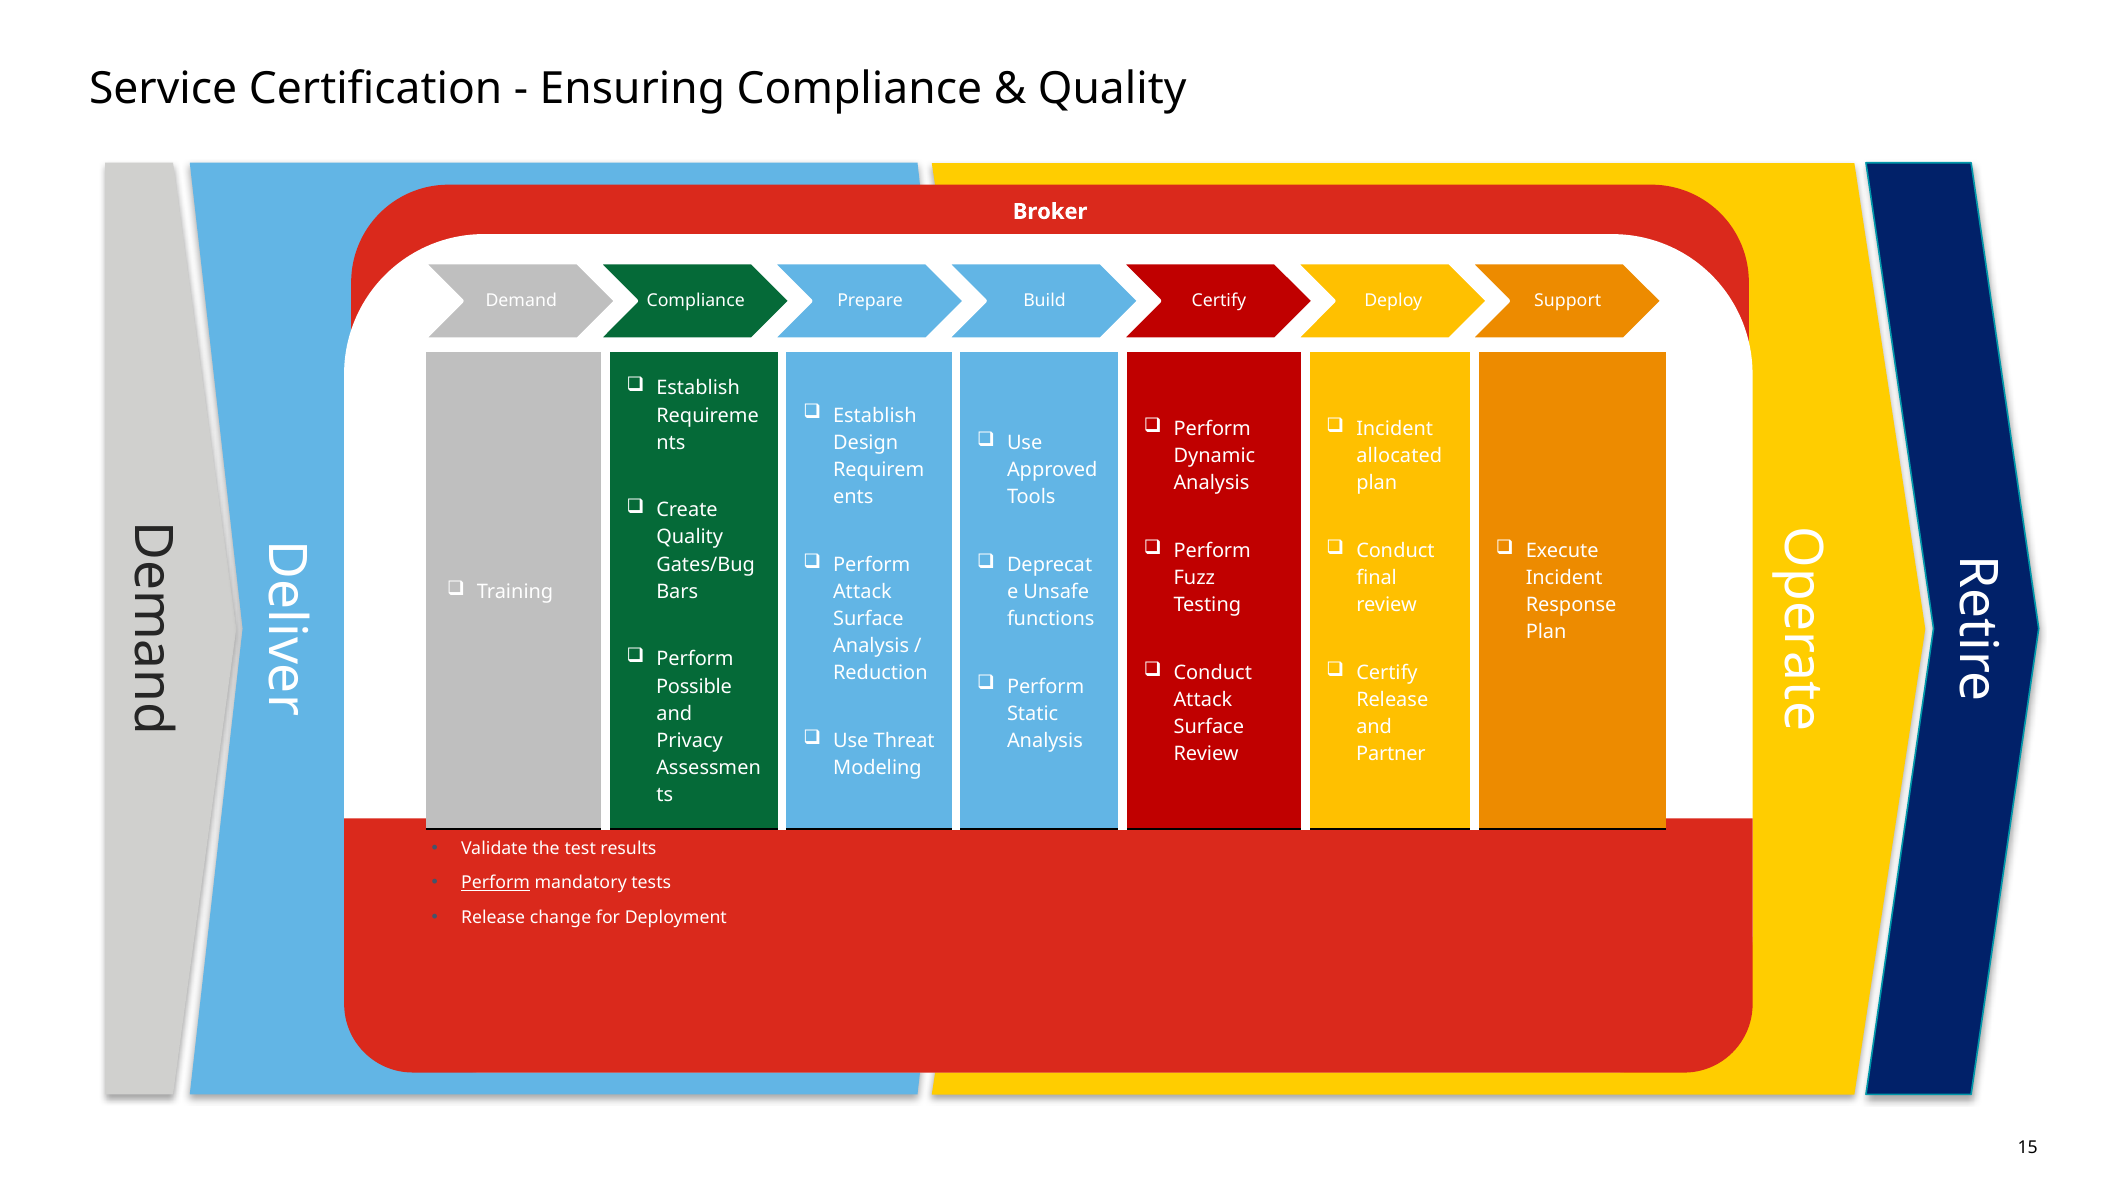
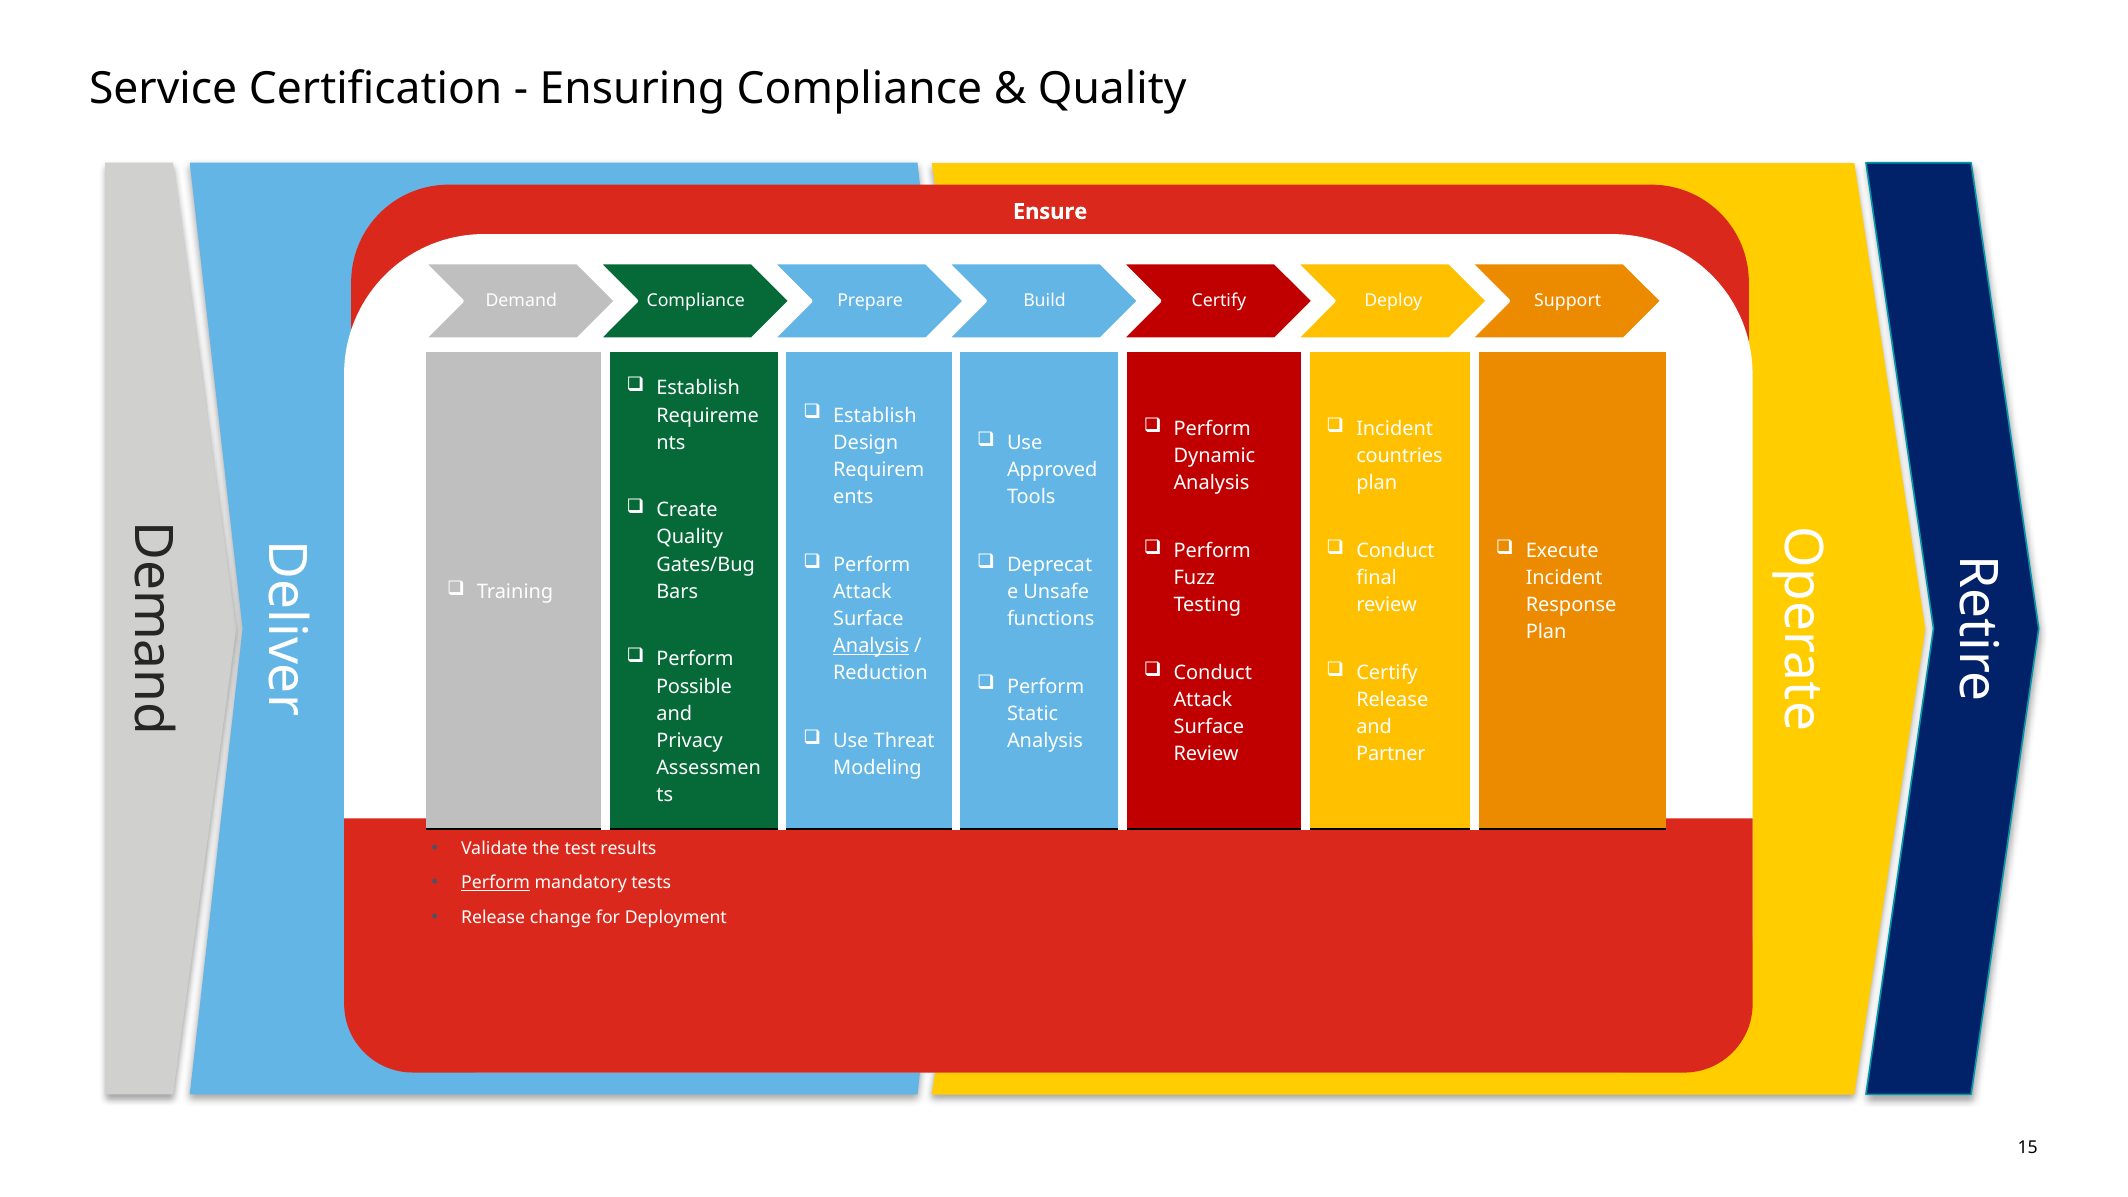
Broker: Broker -> Ensure (1050, 212)
allocated: allocated -> countries (1399, 456)
Analysis underline: none -> present (871, 646)
